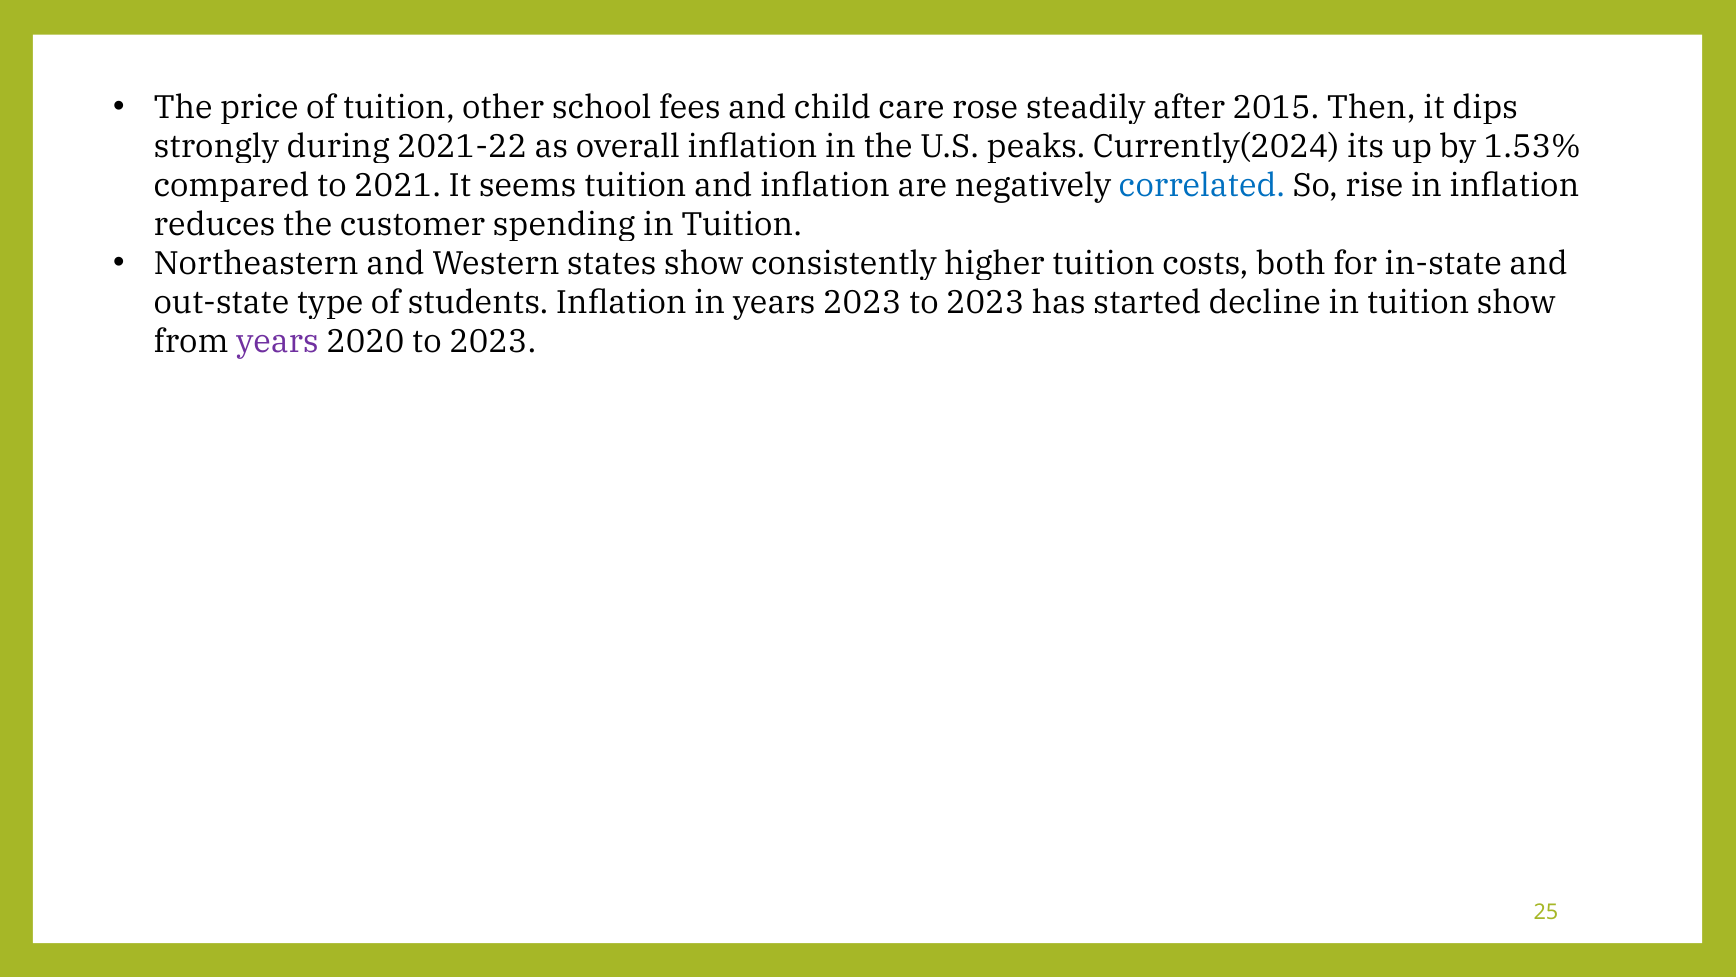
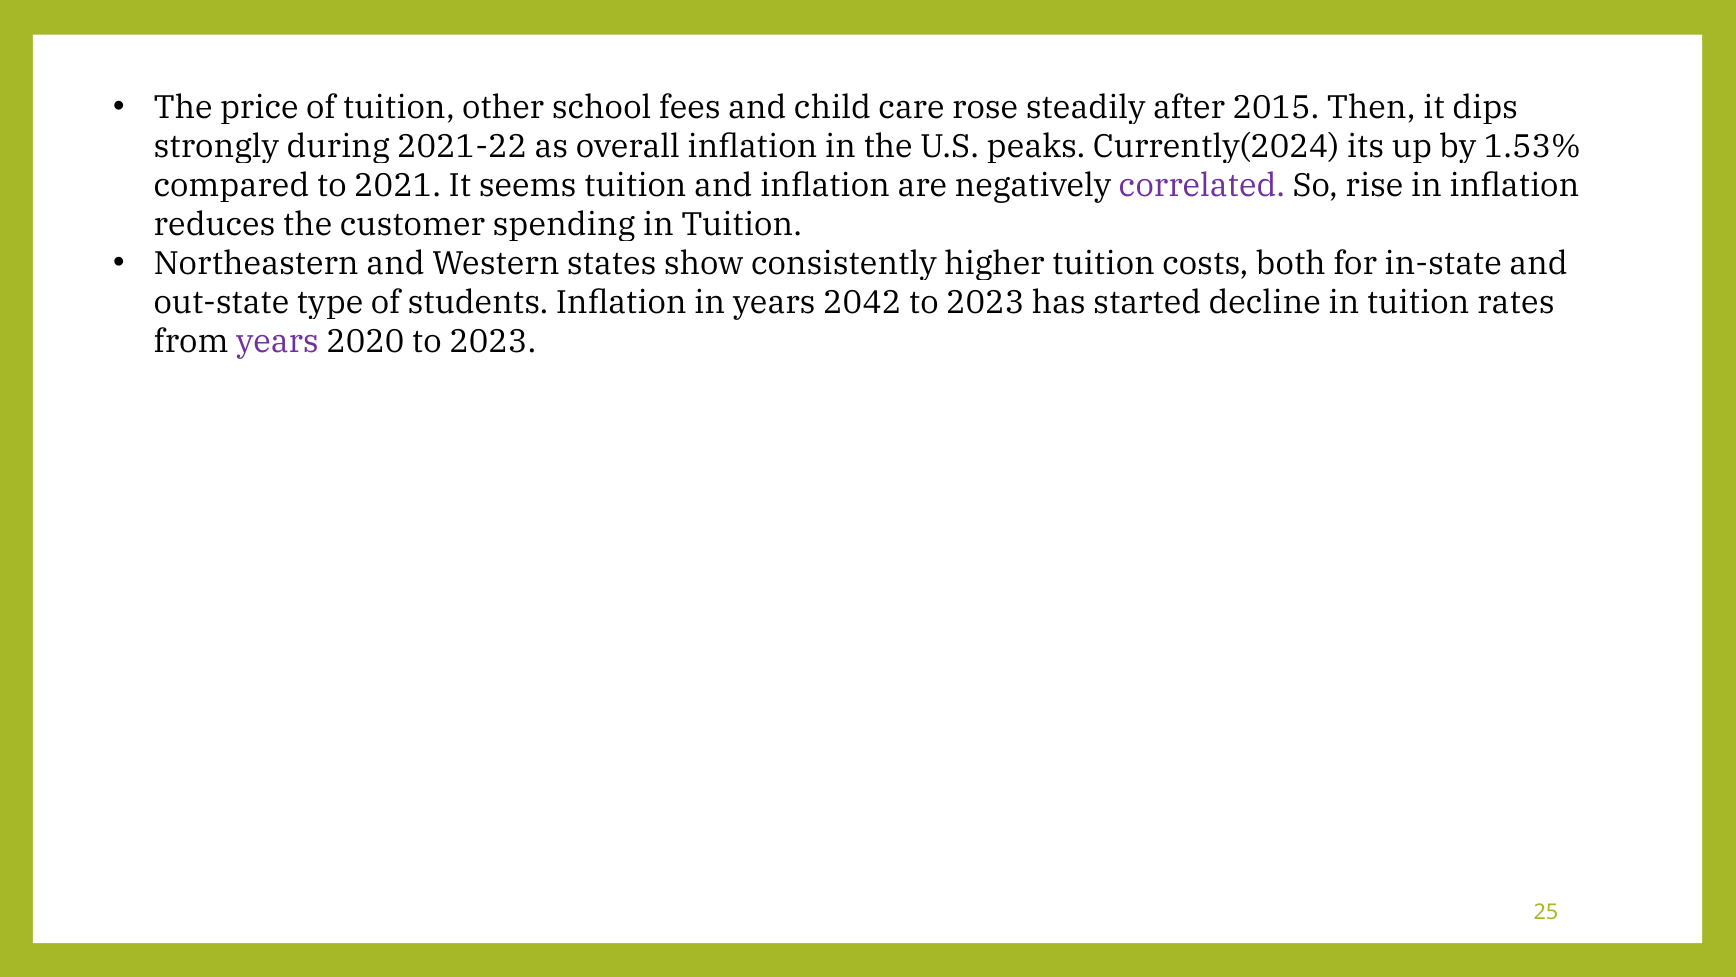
correlated colour: blue -> purple (1202, 186)
years 2023: 2023 -> 2042 (862, 303)
tuition show: show -> rates (1516, 303)
